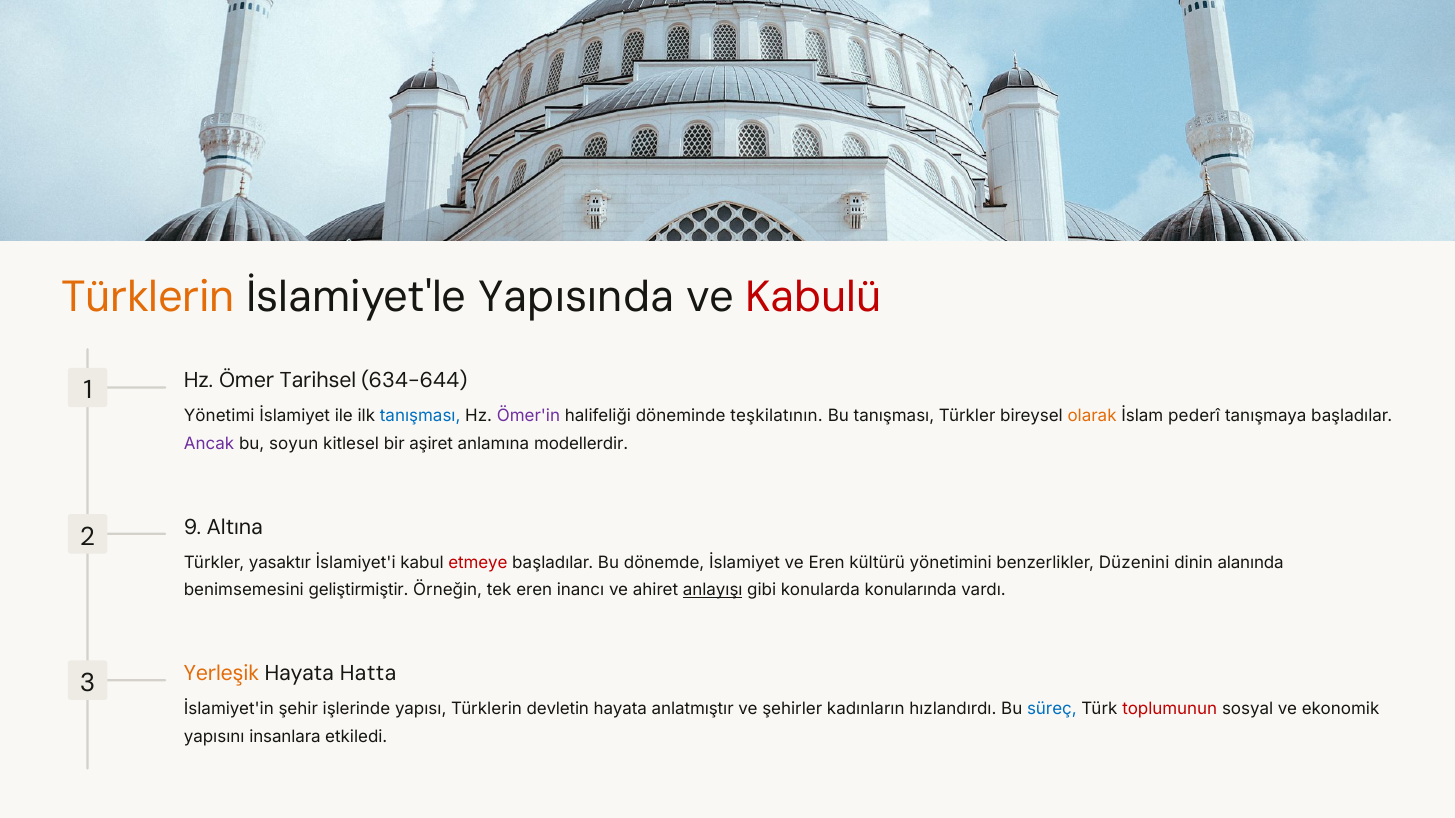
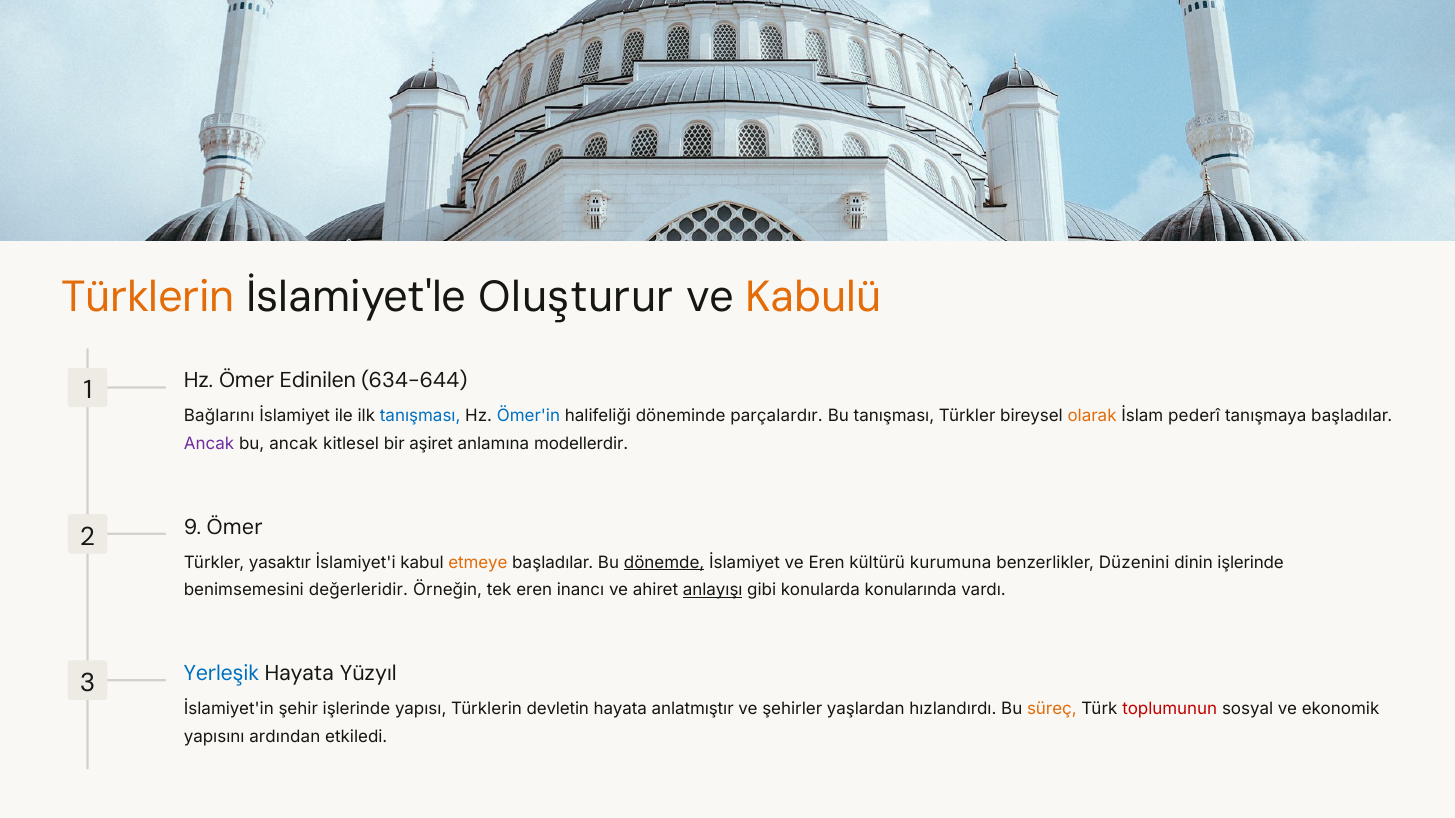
Yapısında: Yapısında -> Oluşturur (576, 297)
Kabulü colour: red -> orange (813, 297)
Tarihsel: Tarihsel -> Edinilen (318, 381)
Yönetimi: Yönetimi -> Bağlarını (219, 416)
Ömer'in colour: purple -> blue (528, 416)
teşkilatının: teşkilatının -> parçalardır (777, 416)
bu soyun: soyun -> ancak (294, 444)
9 Altına: Altına -> Ömer (235, 527)
etmeye colour: red -> orange (478, 563)
dönemde underline: none -> present (664, 563)
yönetimini: yönetimini -> kurumuna (951, 563)
dinin alanında: alanında -> işlerinde (1251, 563)
geliştirmiştir: geliştirmiştir -> değerleridir (358, 591)
Yerleşik colour: orange -> blue (221, 674)
Hatta: Hatta -> Yüzyıl (368, 674)
kadınların: kadınların -> yaşlardan (866, 709)
süreç colour: blue -> orange (1052, 709)
insanlara: insanlara -> ardından (285, 737)
